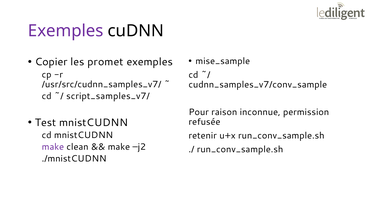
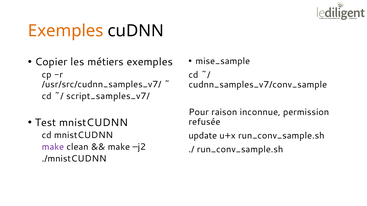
Exemples colour: purple -> orange (66, 31)
promet: promet -> métiers (106, 62)
retenir: retenir -> update (203, 136)
